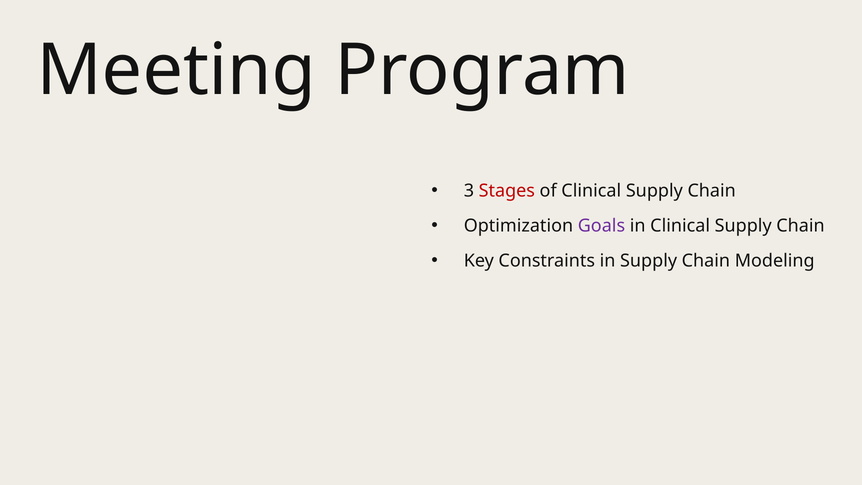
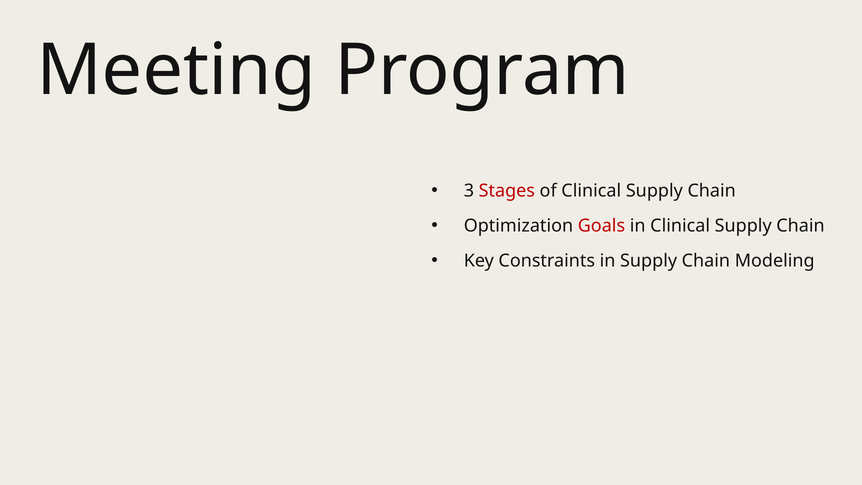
Goals colour: purple -> red (601, 226)
